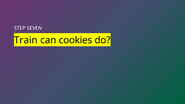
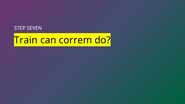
cookies: cookies -> correm (75, 40)
